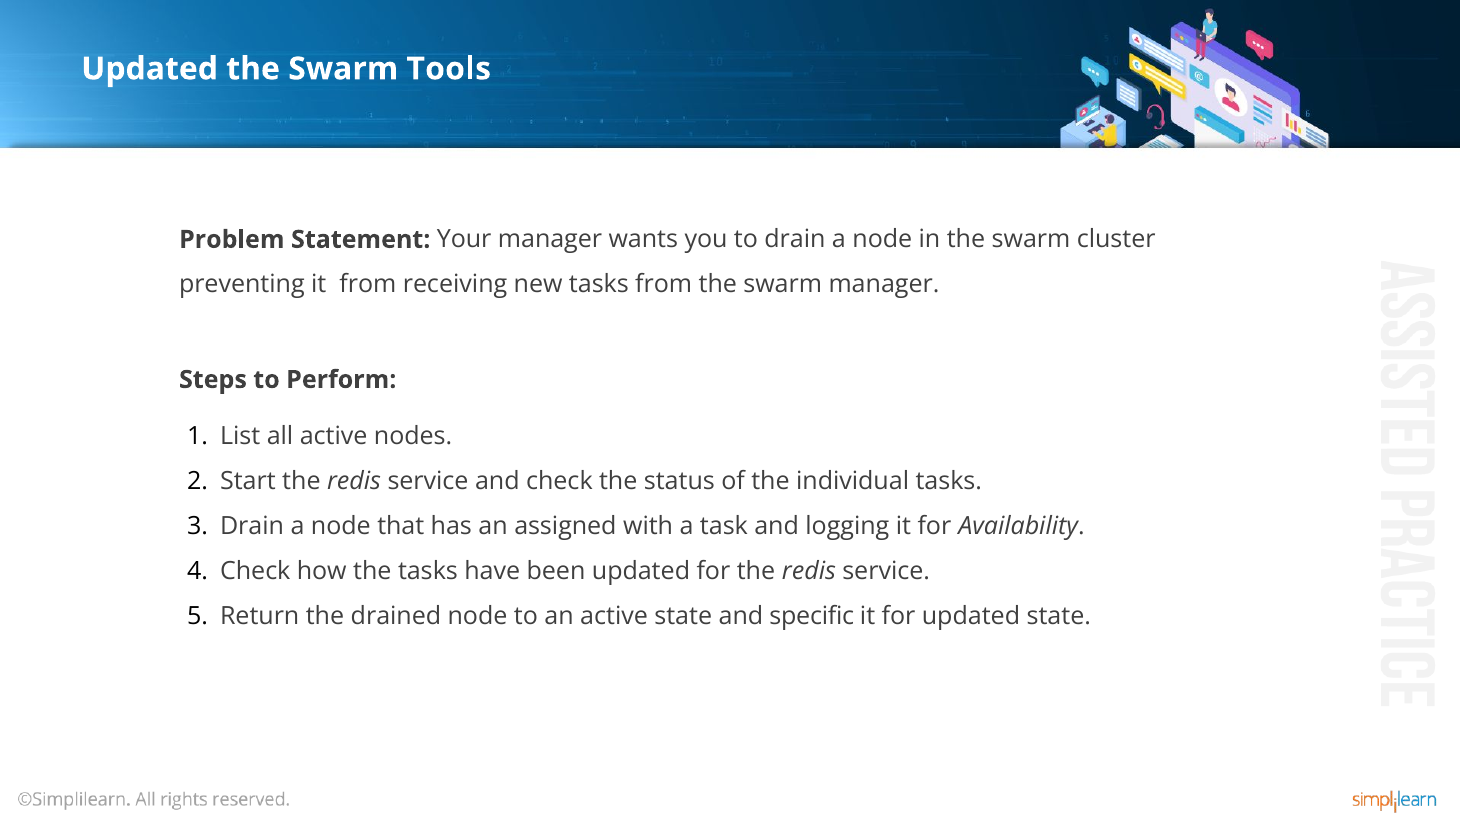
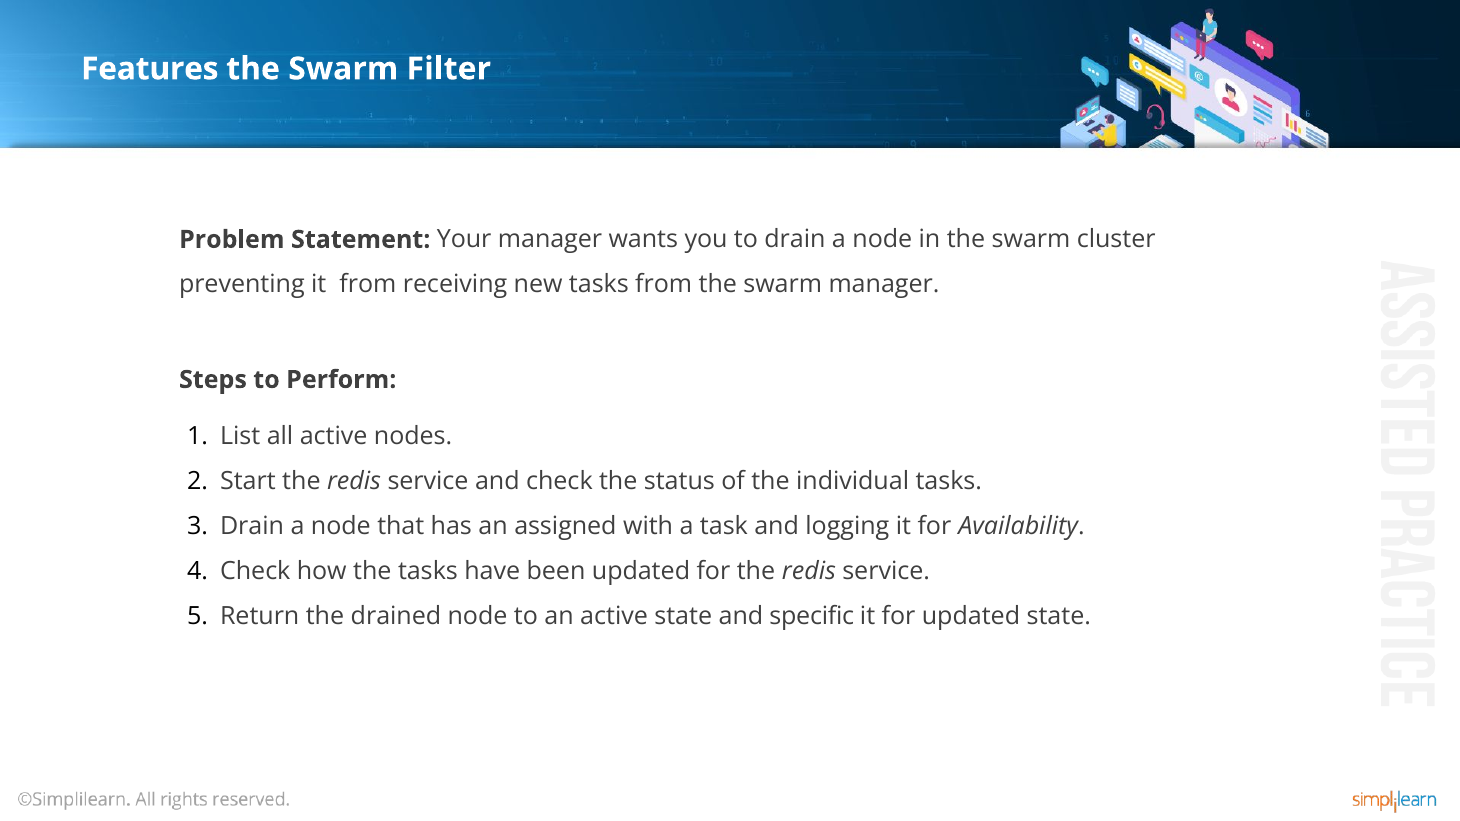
Updated: Updated -> Features (150, 69)
Tools: Tools -> Filter (449, 69)
